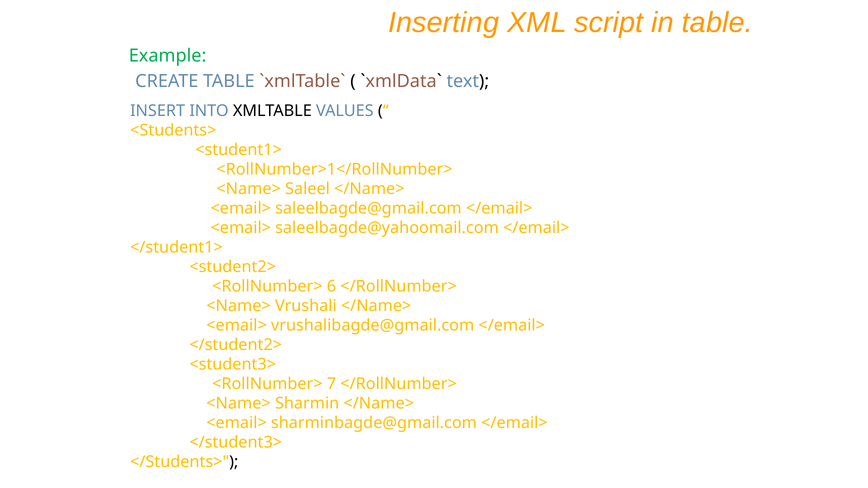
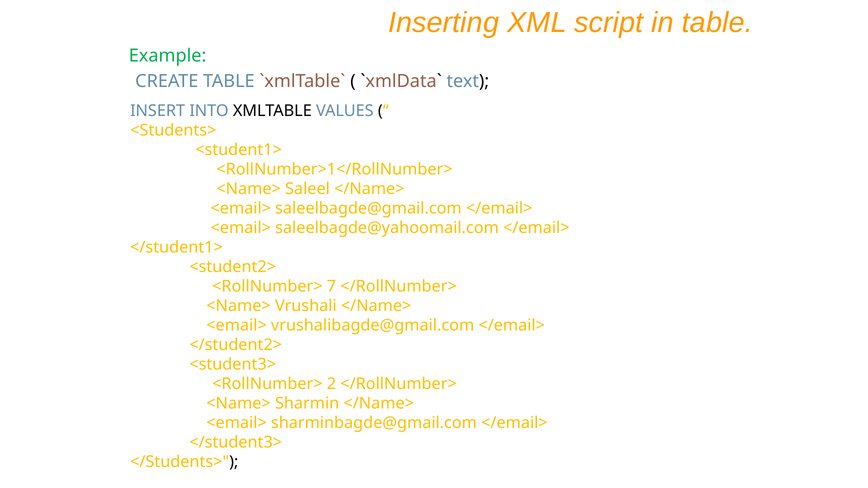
6: 6 -> 7 (331, 286)
7: 7 -> 2 (331, 384)
